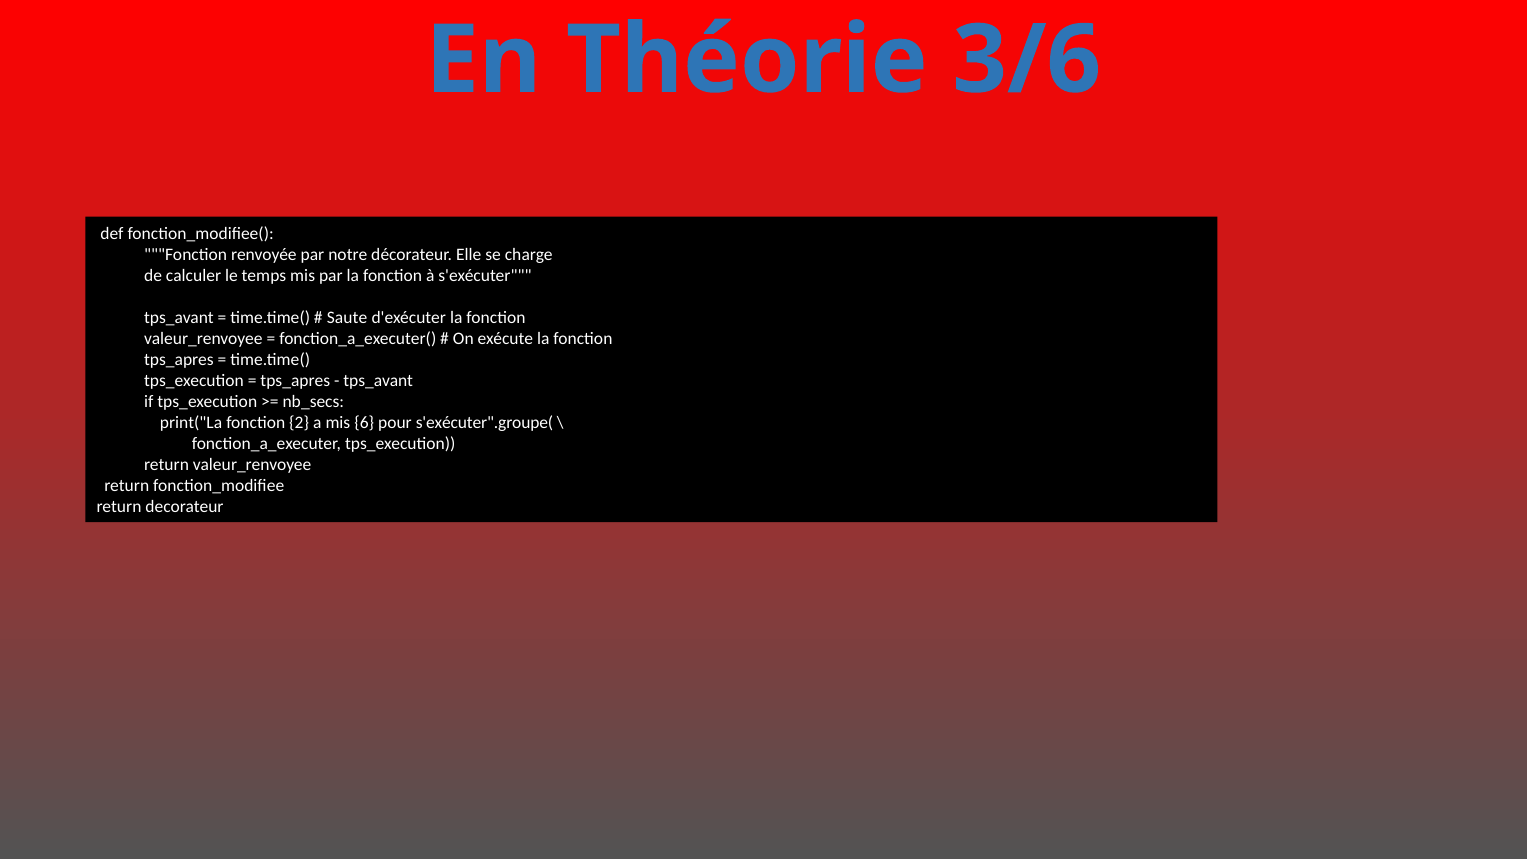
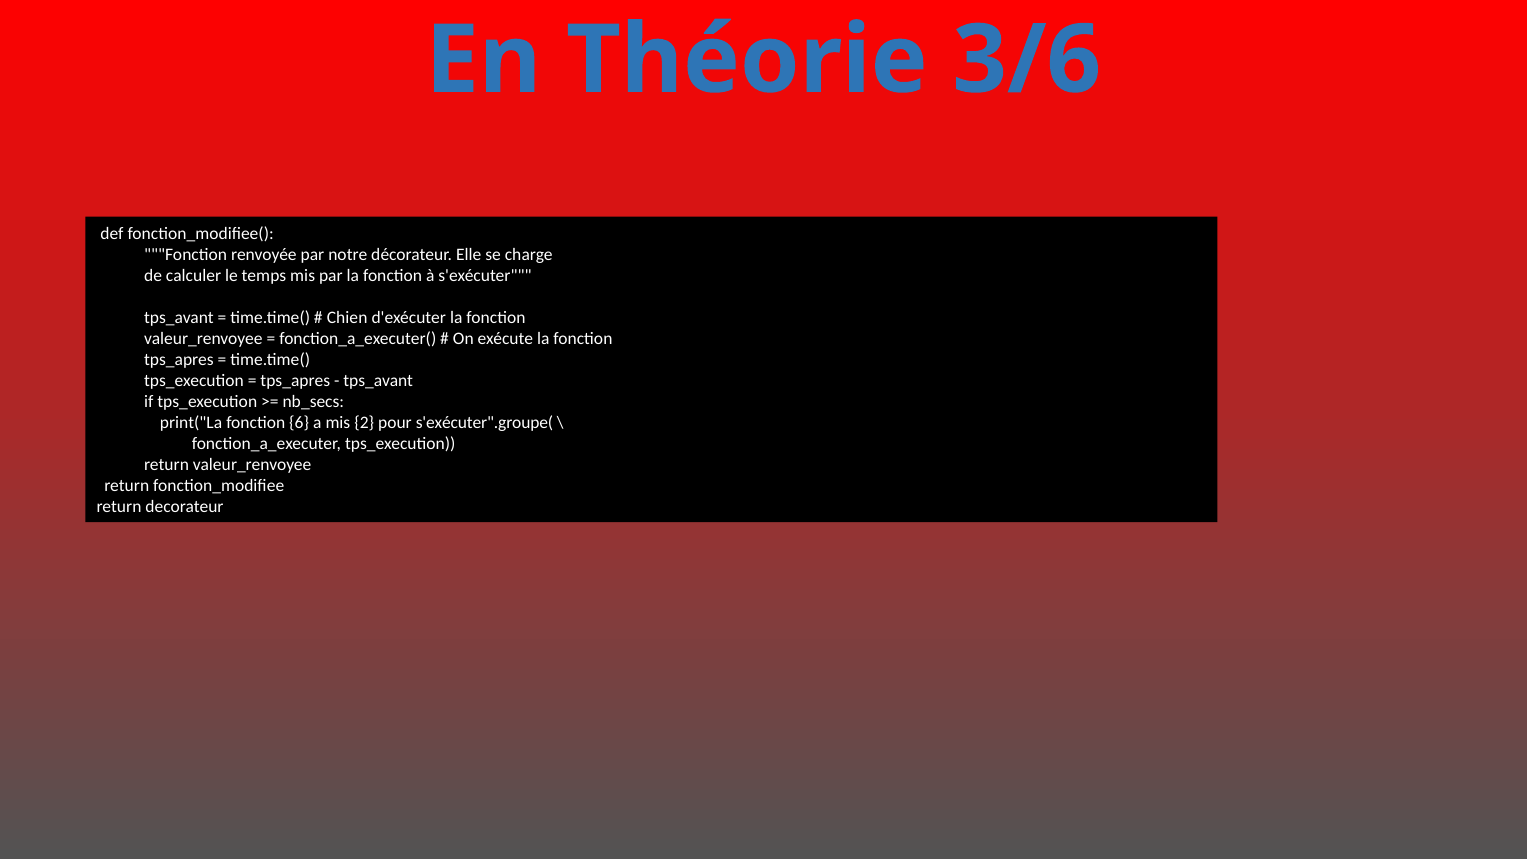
Saute: Saute -> Chien (347, 318)
2: 2 -> 6 (299, 423)
6: 6 -> 2 (364, 423)
